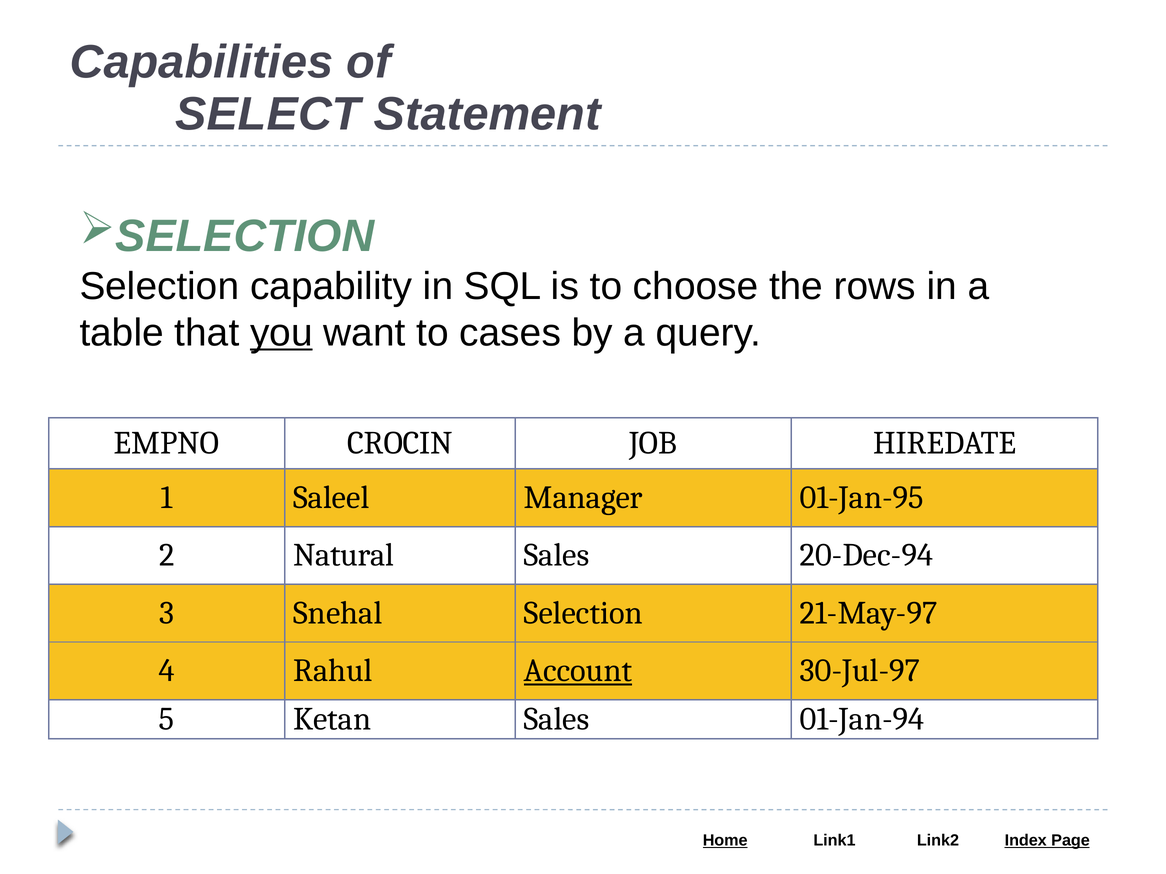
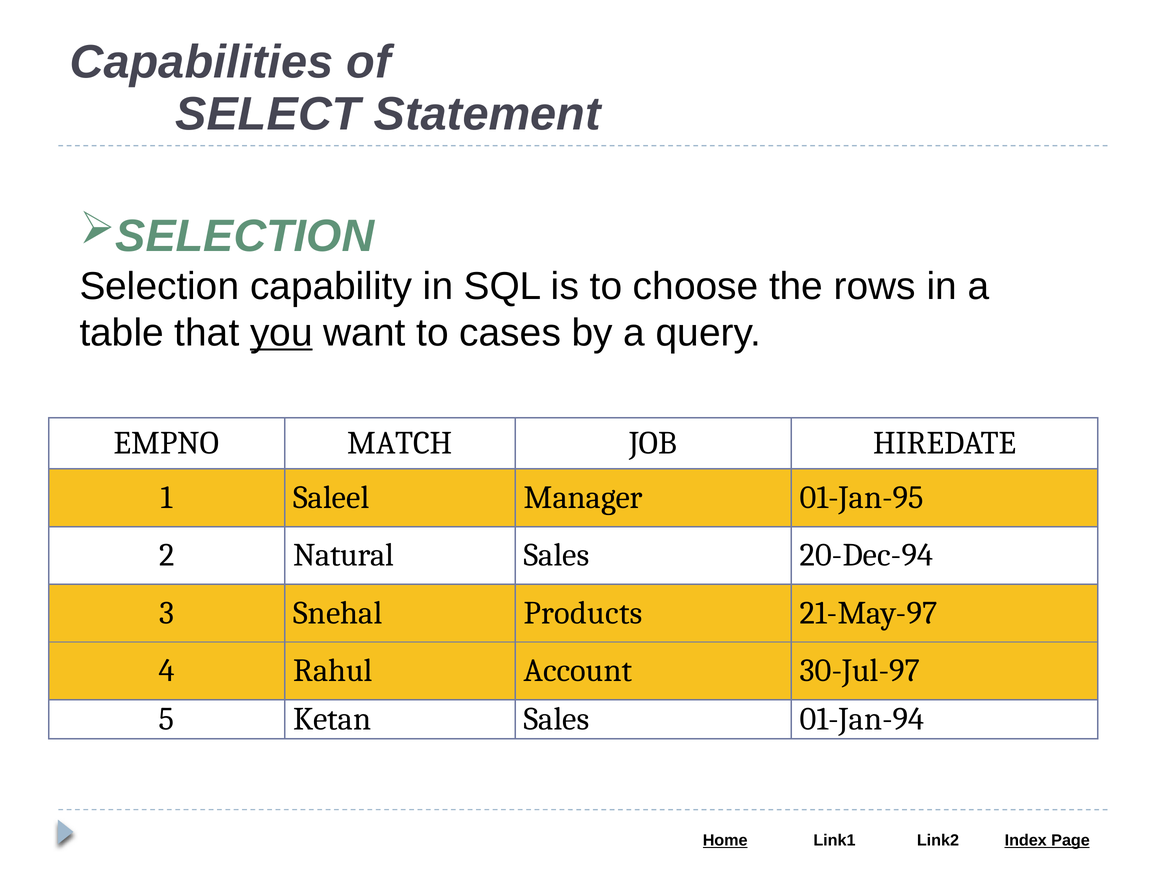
CROCIN: CROCIN -> MATCH (400, 443)
Snehal Selection: Selection -> Products (583, 613)
Account underline: present -> none (578, 671)
